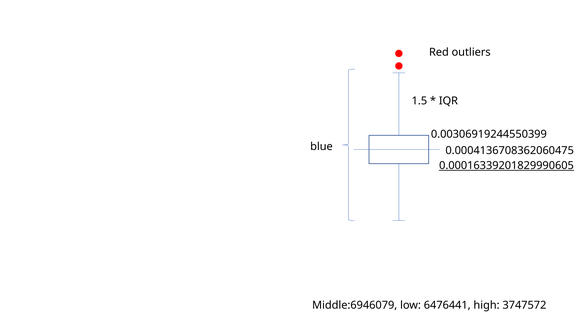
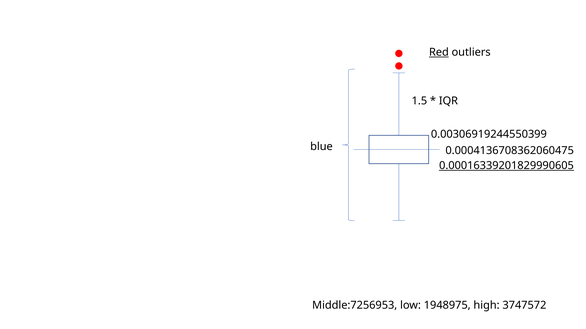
Red underline: none -> present (439, 52)
Middle:6946079: Middle:6946079 -> Middle:7256953 (355, 306)
6476441: 6476441 -> 1948975 (447, 306)
